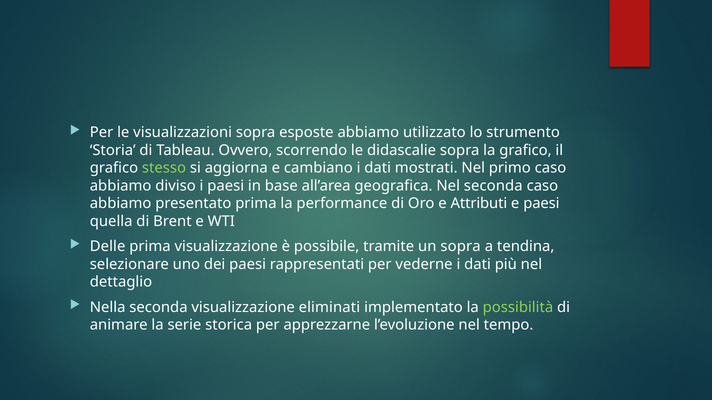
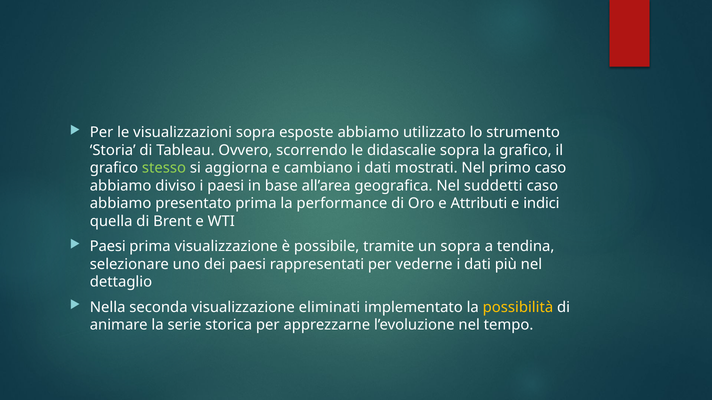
Nel seconda: seconda -> suddetti (493, 186)
e paesi: paesi -> indici (541, 204)
Delle: Delle -> Paesi (108, 247)
possibilità colour: light green -> yellow (518, 308)
